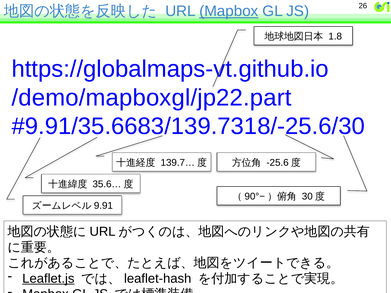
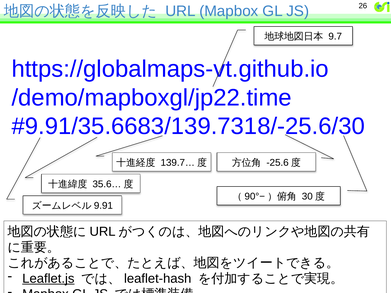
Mapbox underline: present -> none (229, 11)
1.8: 1.8 -> 9.7 (335, 36)
/demo/mapboxgl/jp22.part: /demo/mapboxgl/jp22.part -> /demo/mapboxgl/jp22.time (152, 98)
